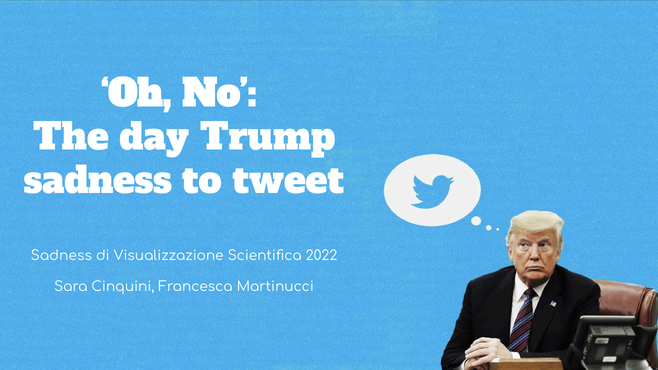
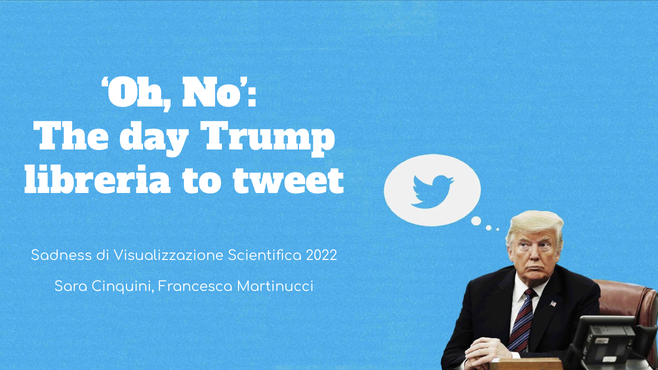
sadness: sadness -> libreria (98, 181)
